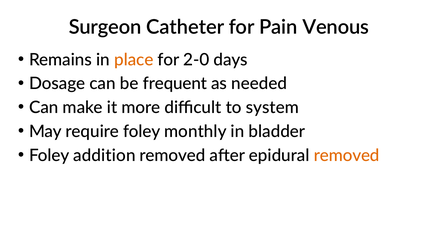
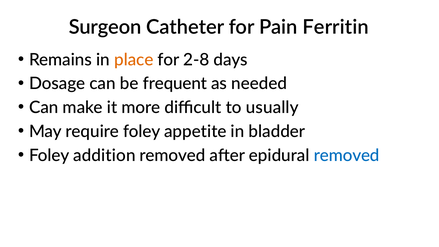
Venous: Venous -> Ferritin (336, 27)
2-0: 2-0 -> 2-8 (196, 60)
system: system -> usually (272, 108)
monthly: monthly -> appetite (195, 132)
removed colour: orange -> blue (347, 155)
